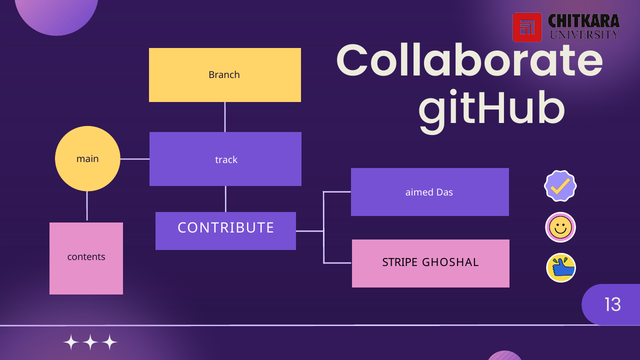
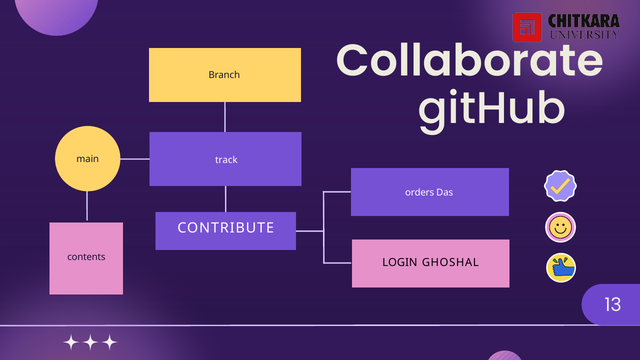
aimed: aimed -> orders (420, 193)
STRIPE: STRIPE -> LOGIN (400, 262)
